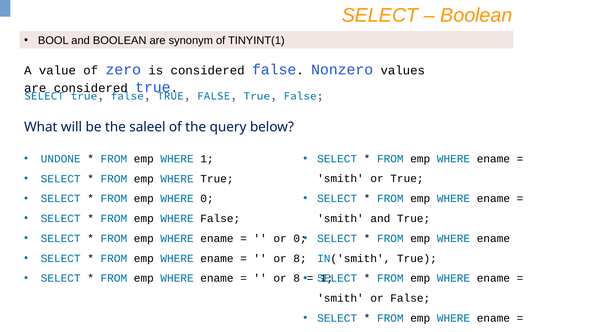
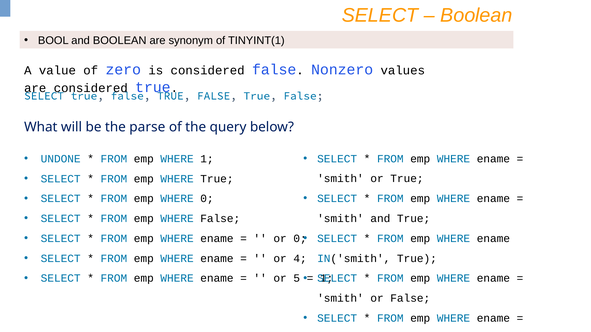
saleel: saleel -> parse (147, 127)
8: 8 -> 4 (300, 259)
8: 8 -> 5 (297, 279)
